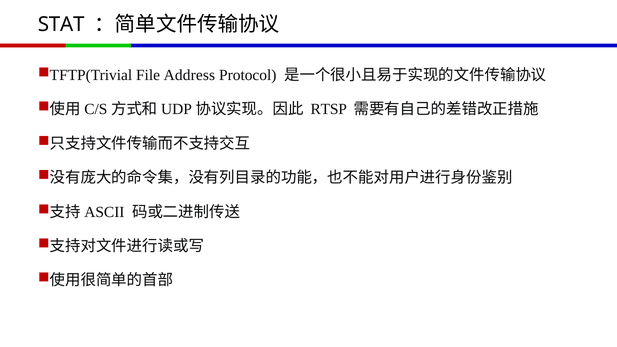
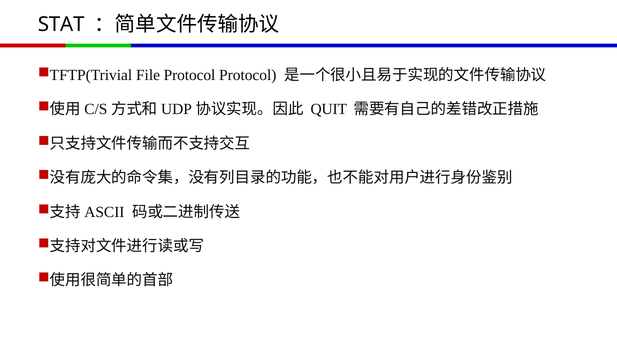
File Address: Address -> Protocol (189, 75)
RTSP: RTSP -> QUIT (329, 109)
